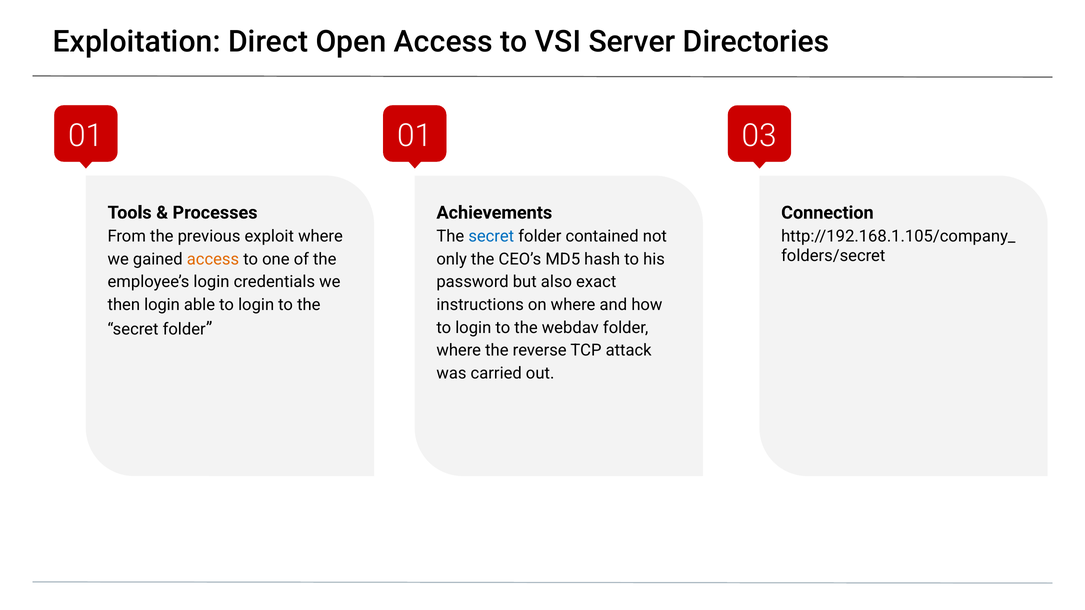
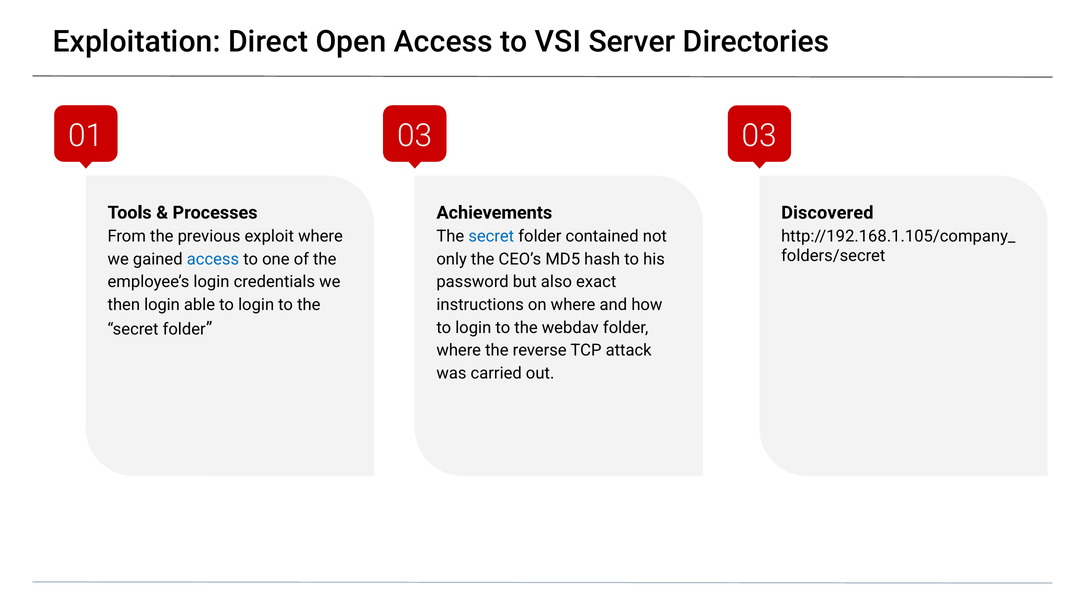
01 01: 01 -> 03 (415, 136)
Connection: Connection -> Discovered (827, 213)
access colour: orange -> blue (213, 259)
